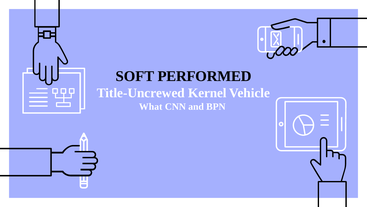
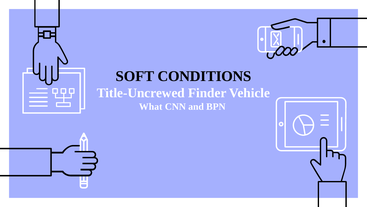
PERFORMED: PERFORMED -> CONDITIONS (205, 76)
Kernel: Kernel -> Finder (207, 93)
